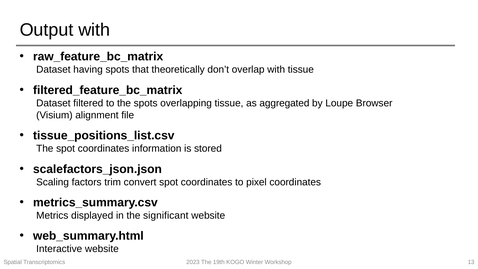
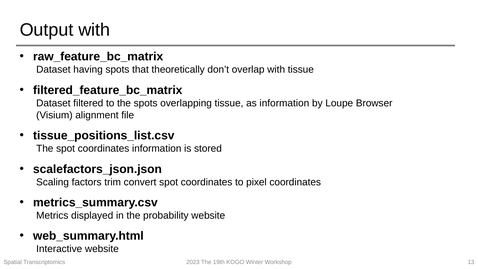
as aggregated: aggregated -> information (284, 103)
significant: significant -> probability (166, 215)
